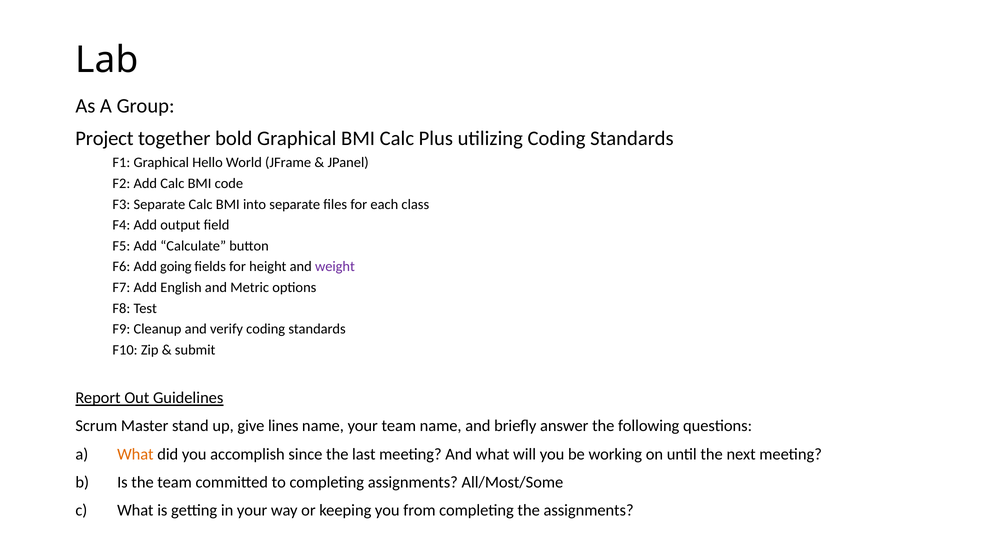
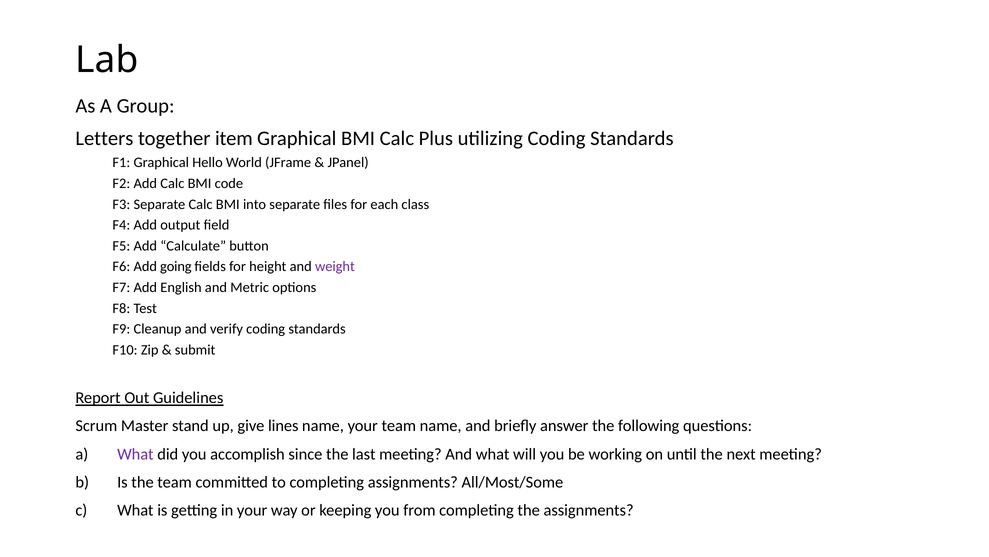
Project: Project -> Letters (104, 138)
bold: bold -> item (234, 138)
What colour: orange -> purple (135, 454)
